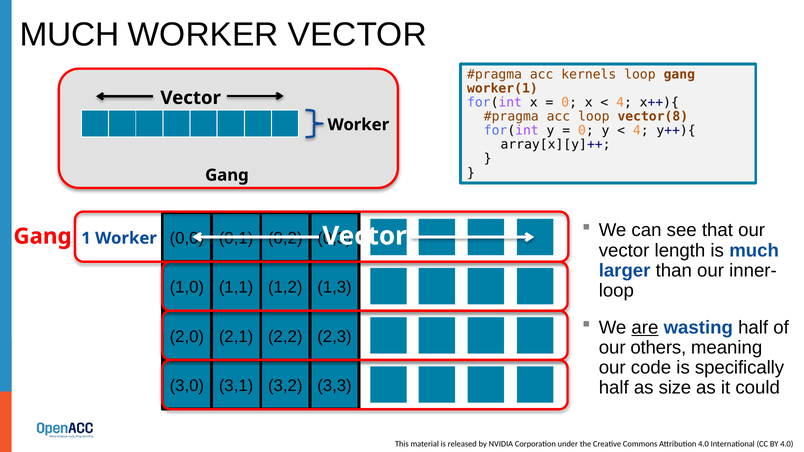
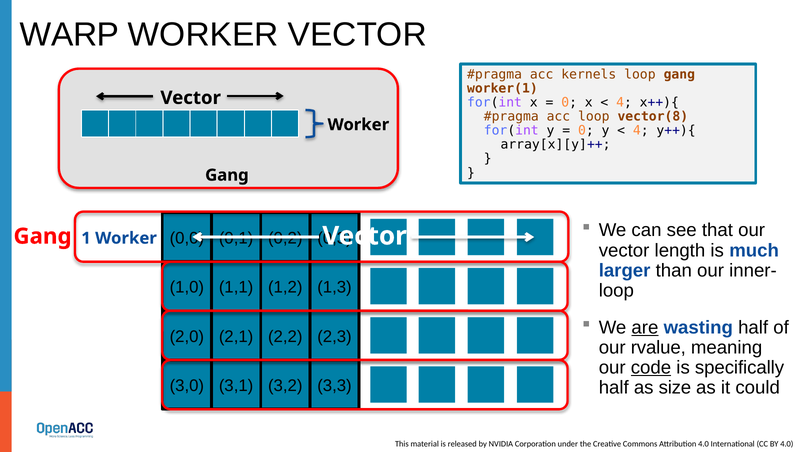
MUCH: MUCH -> WARP (70, 34)
others: others -> rvalue (658, 348)
code underline: none -> present (651, 368)
